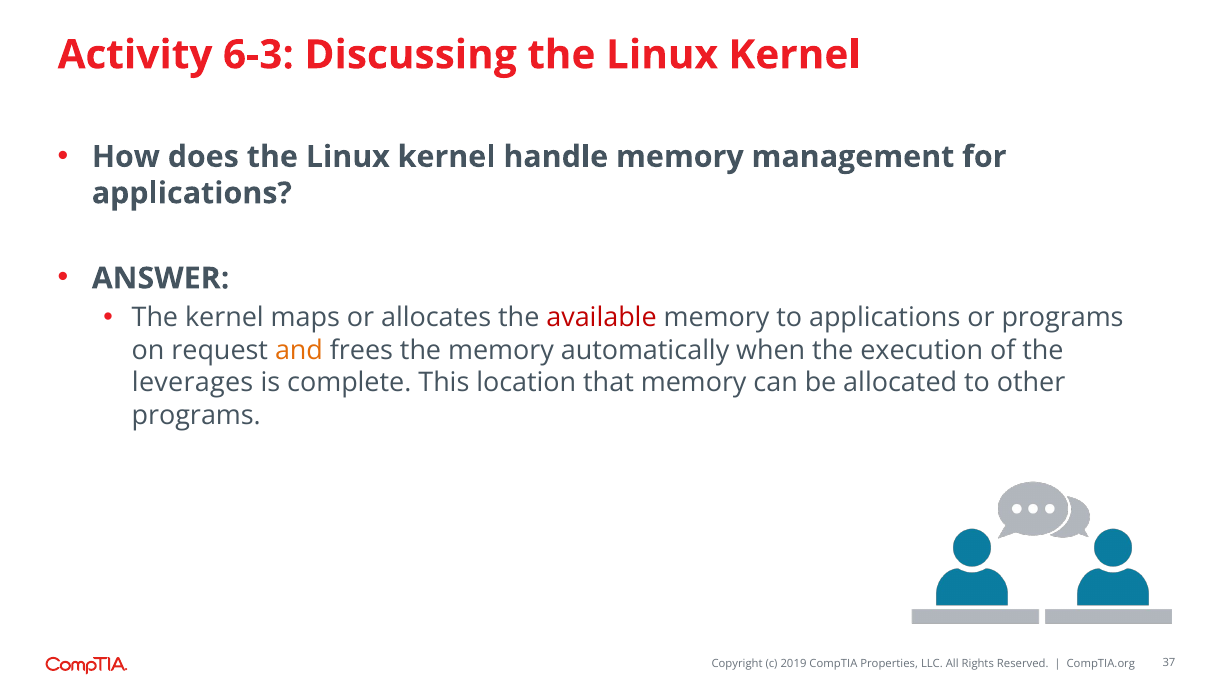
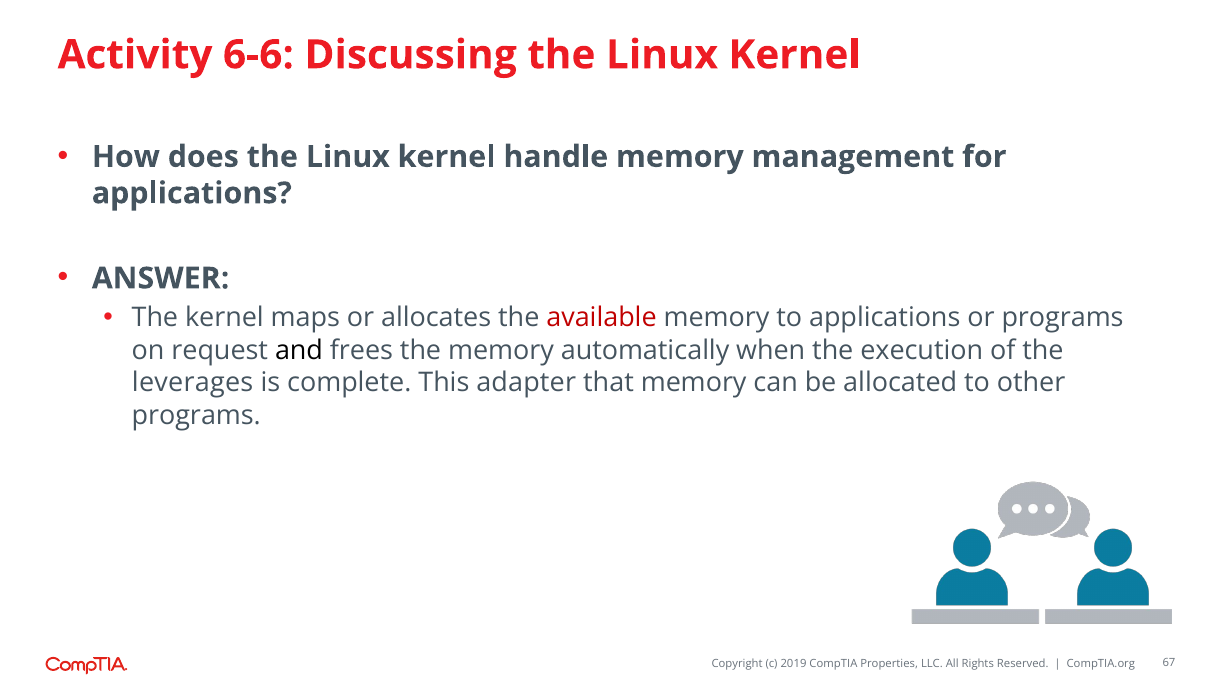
6-3: 6-3 -> 6-6 (258, 55)
and colour: orange -> black (299, 350)
location: location -> adapter (526, 383)
37: 37 -> 67 (1169, 663)
